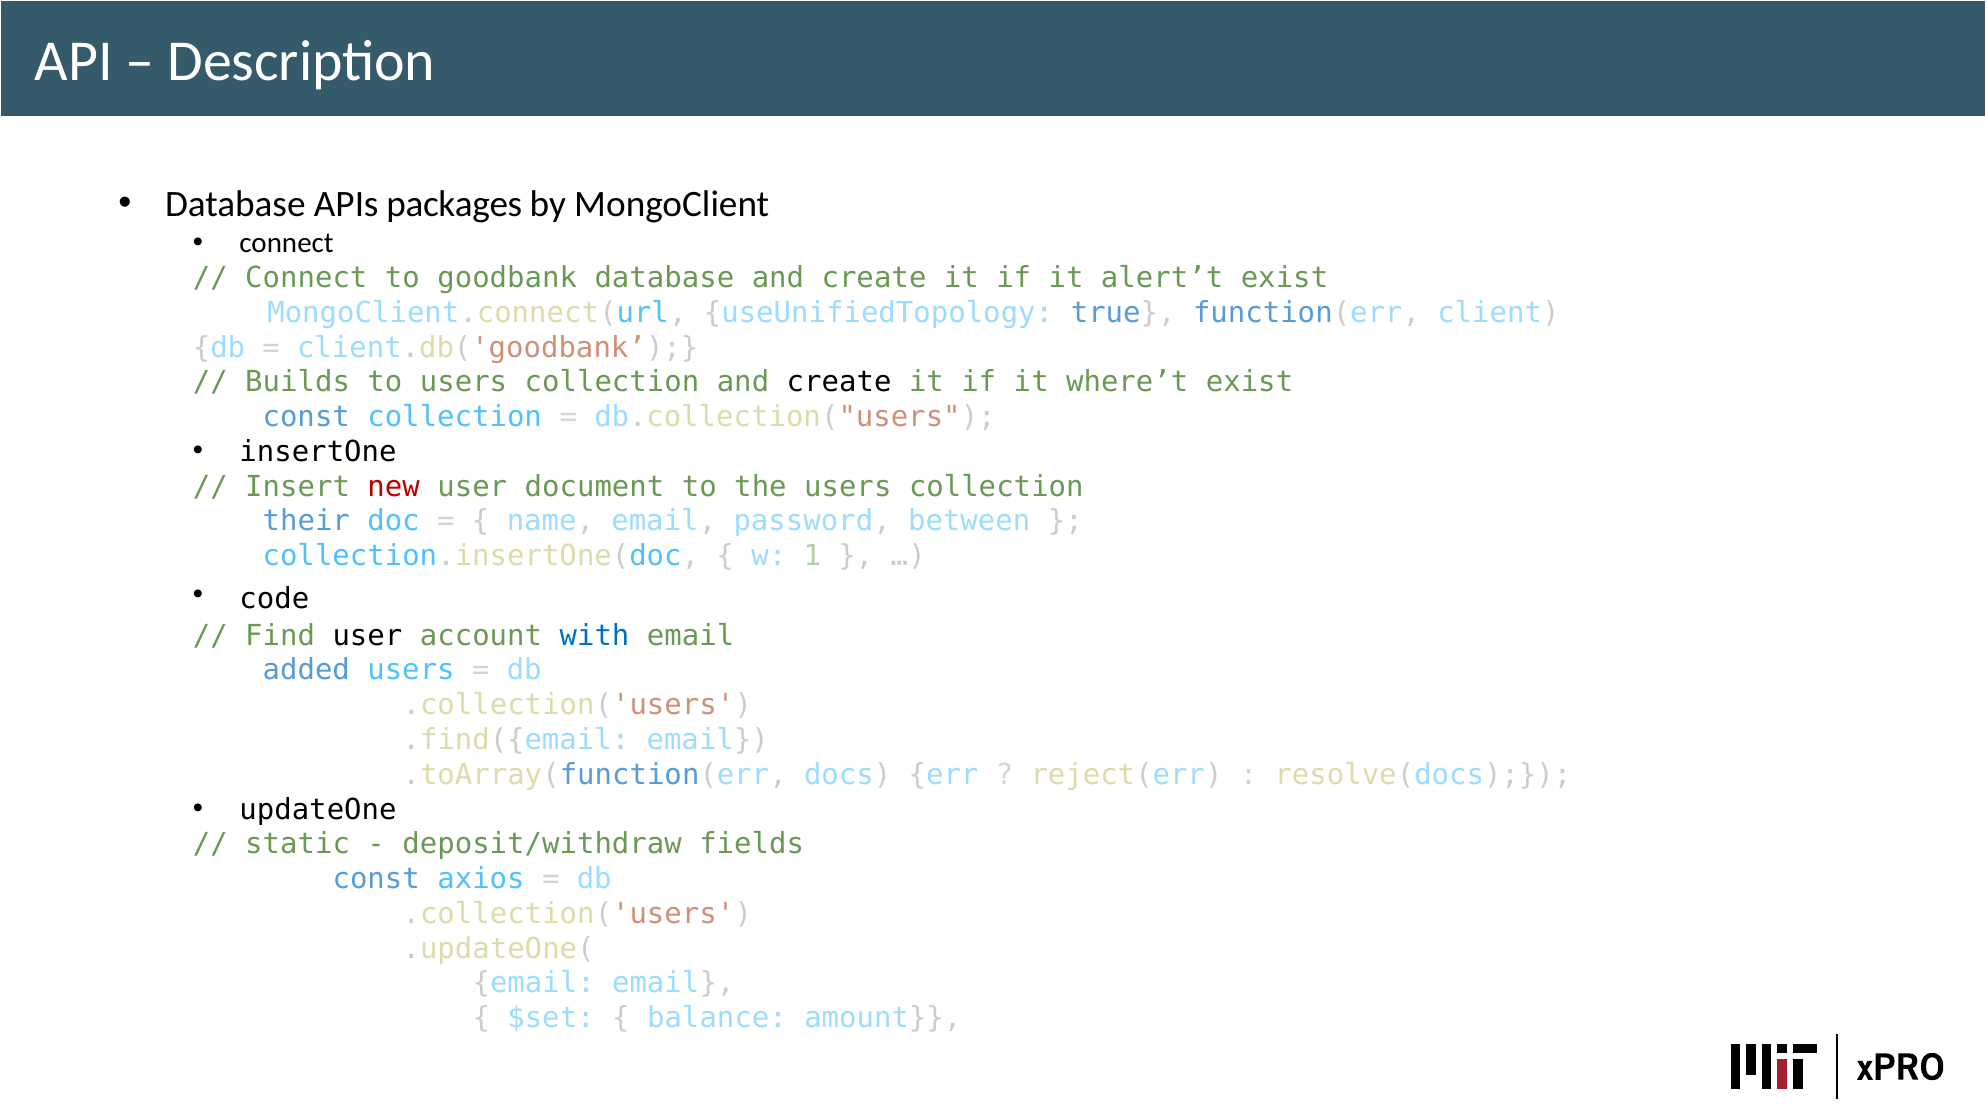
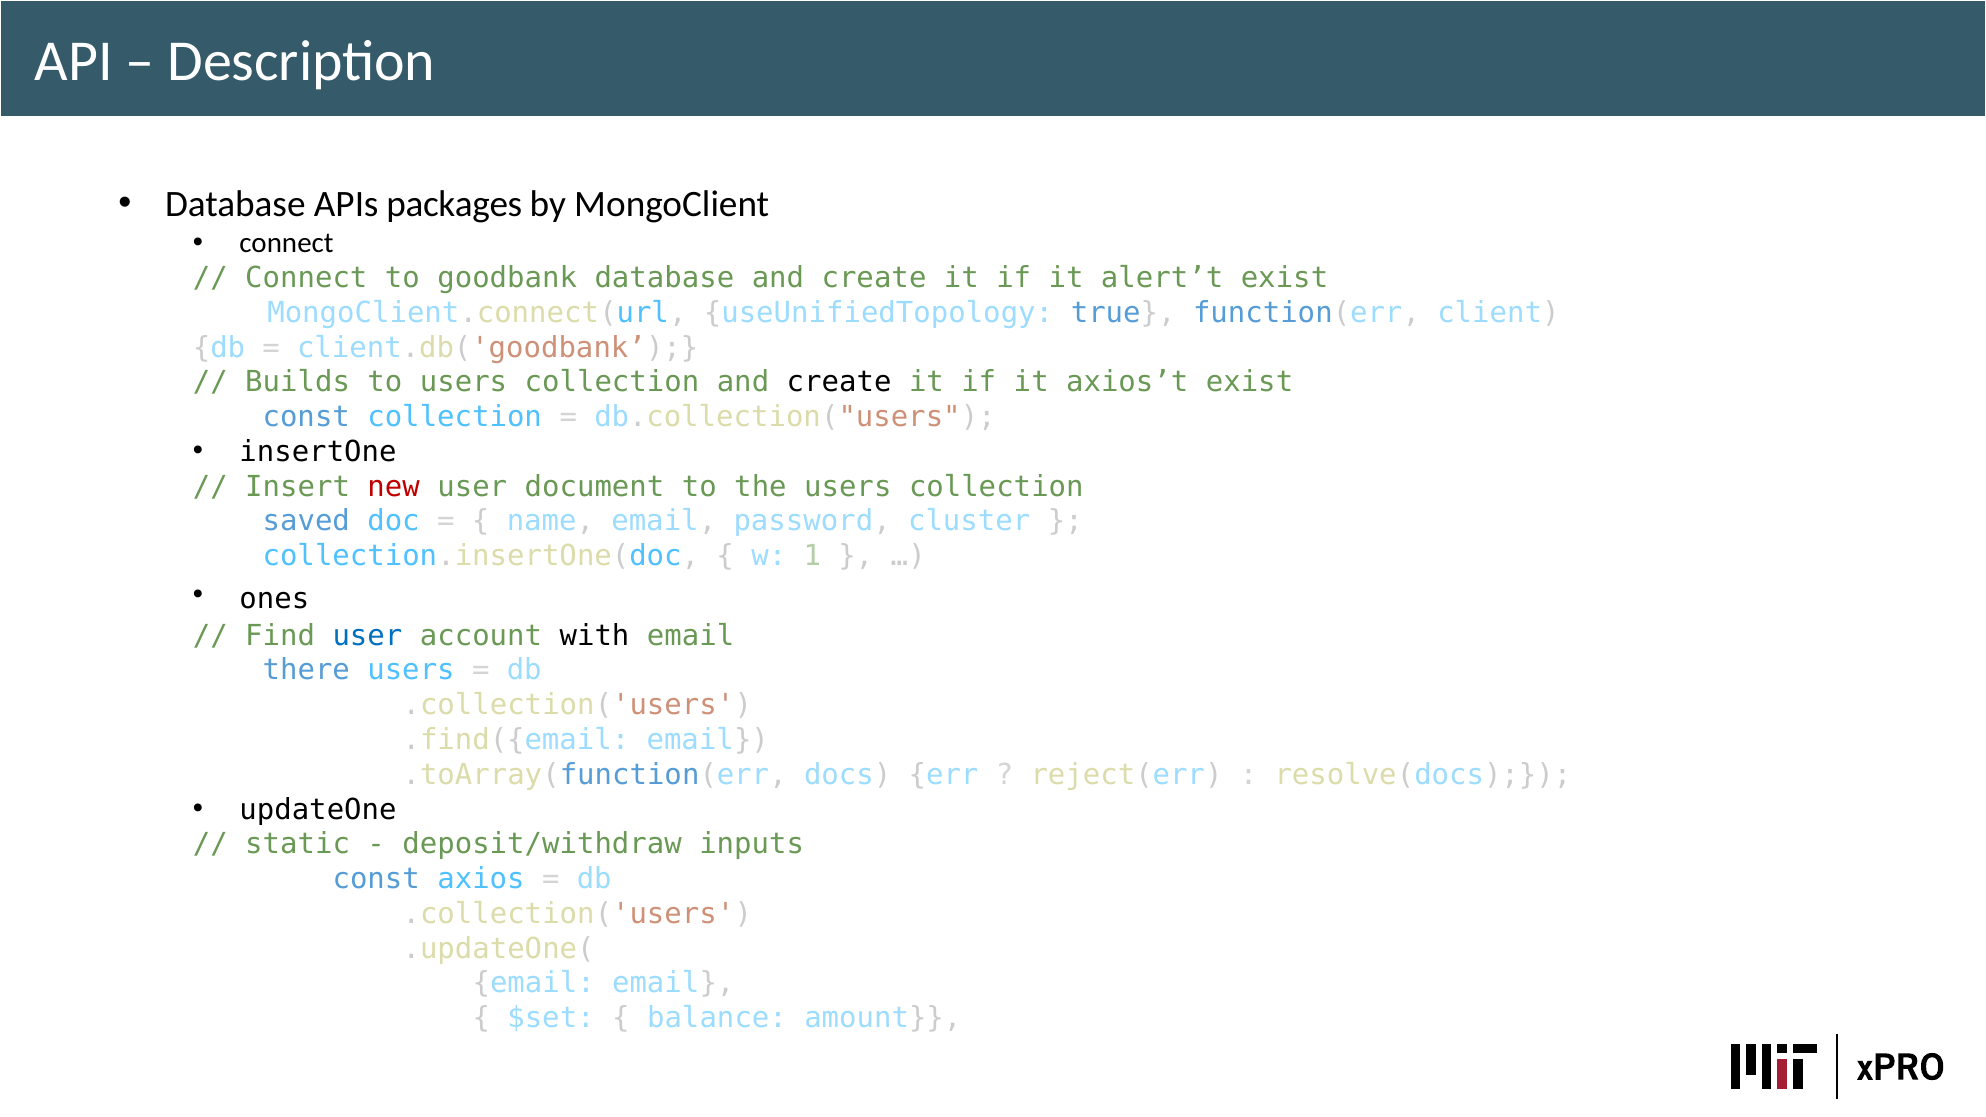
where’t: where’t -> axios’t (1127, 382)
their: their -> saved (306, 521)
between: between -> cluster (969, 521)
code: code -> ones (274, 599)
user colour: black -> blue (367, 636)
with colour: blue -> black (595, 636)
added: added -> there (306, 670)
fields: fields -> inputs (752, 844)
